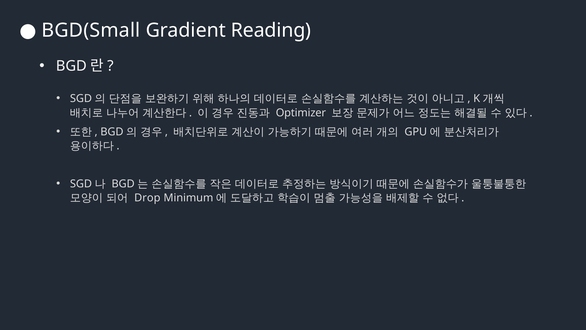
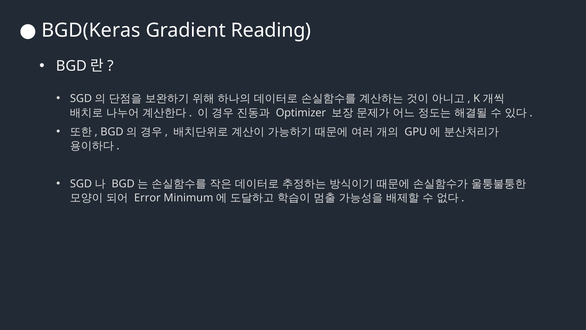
BGD(Small: BGD(Small -> BGD(Keras (91, 30)
Drop: Drop -> Error (147, 198)
